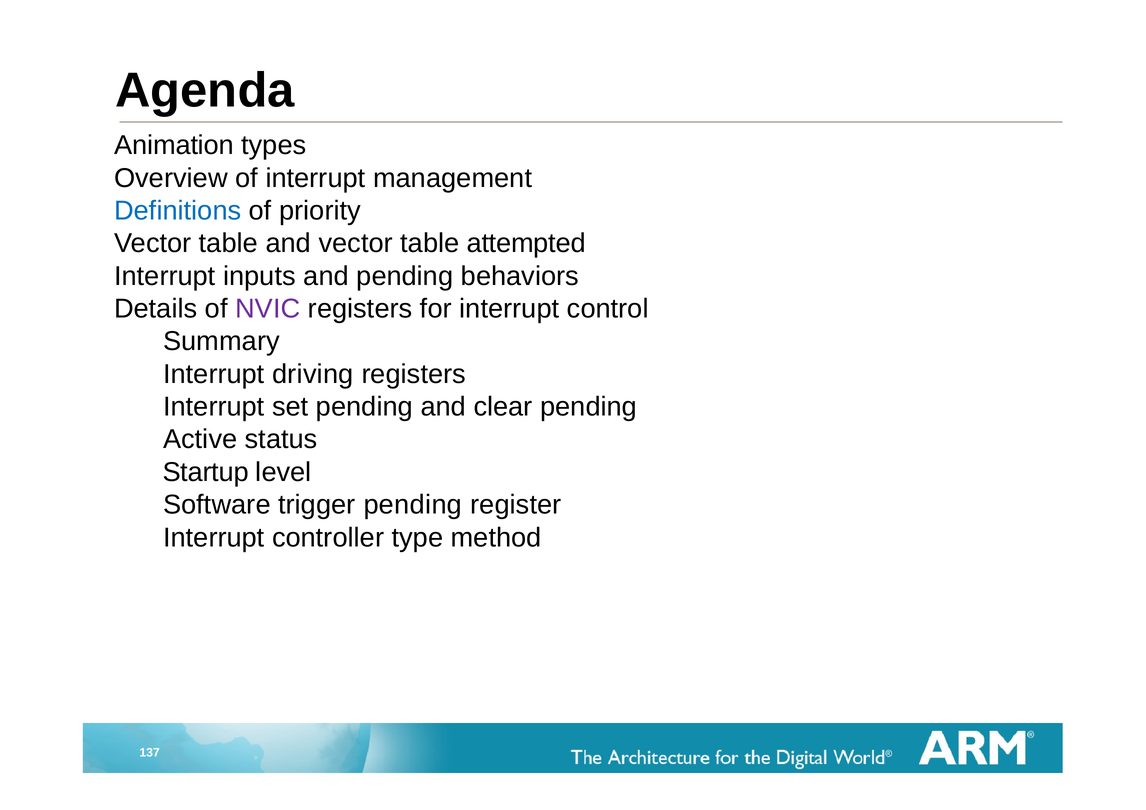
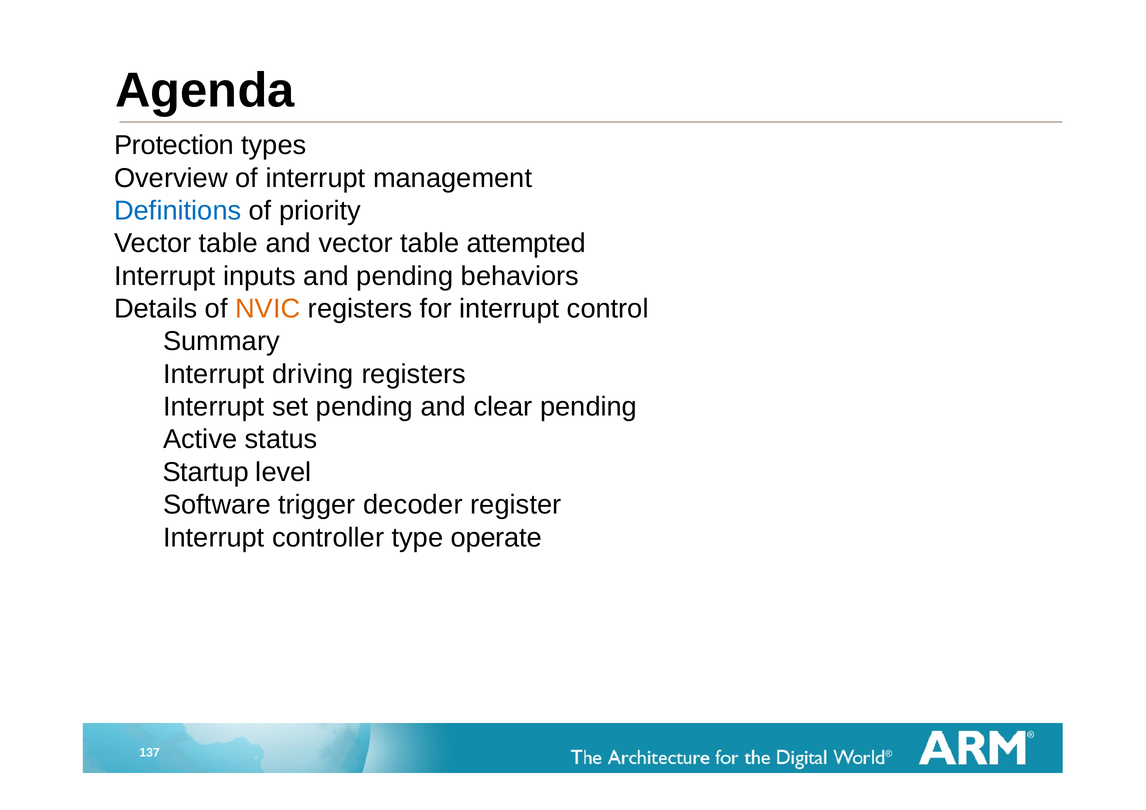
Animation: Animation -> Protection (174, 145)
NVIC colour: purple -> orange (268, 309)
trigger pending: pending -> decoder (413, 505)
method: method -> operate (496, 537)
